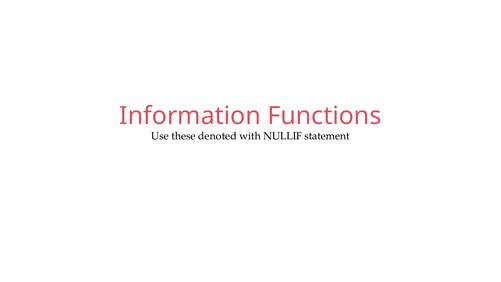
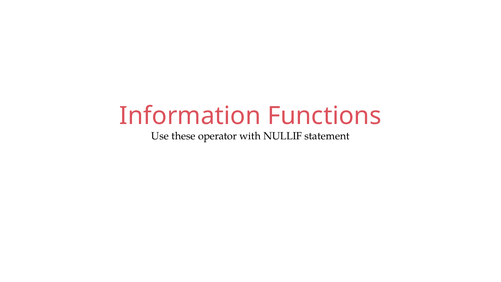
denoted: denoted -> operator (218, 136)
